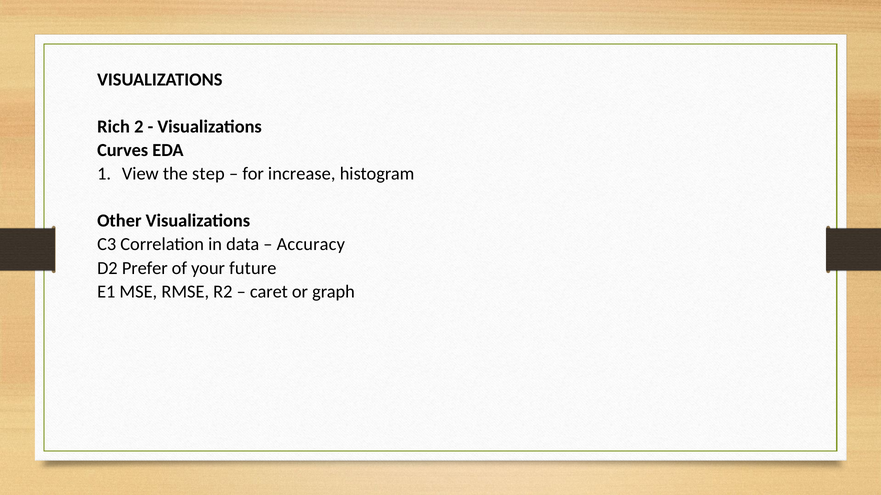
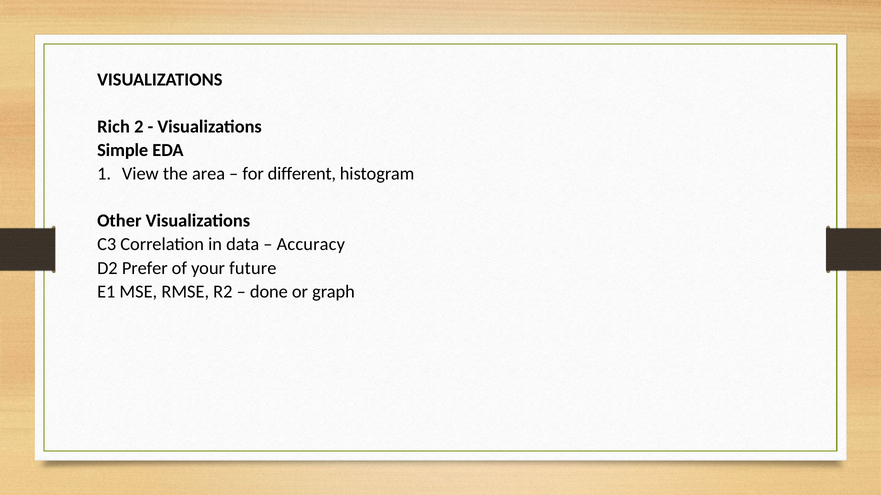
Curves: Curves -> Simple (123, 150)
step: step -> area (209, 174)
increase: increase -> different (302, 174)
caret: caret -> done (269, 292)
